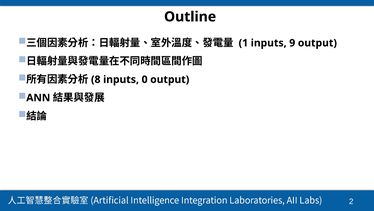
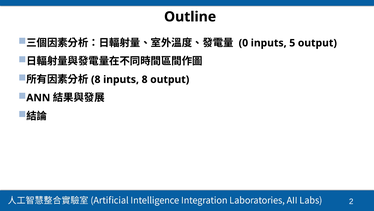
1: 1 -> 0 (243, 43)
9: 9 -> 5 (292, 43)
inputs 0: 0 -> 8 (145, 79)
